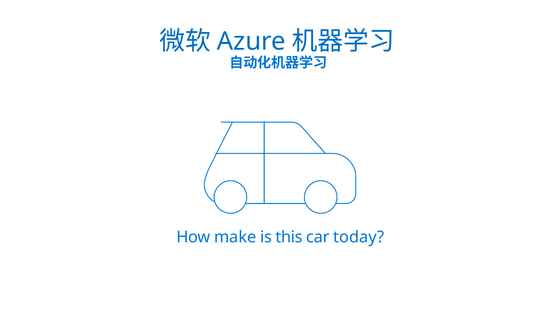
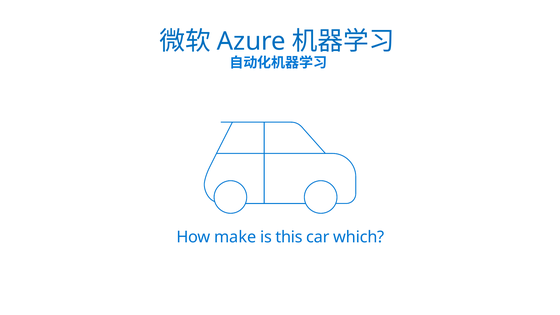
today: today -> which (359, 237)
